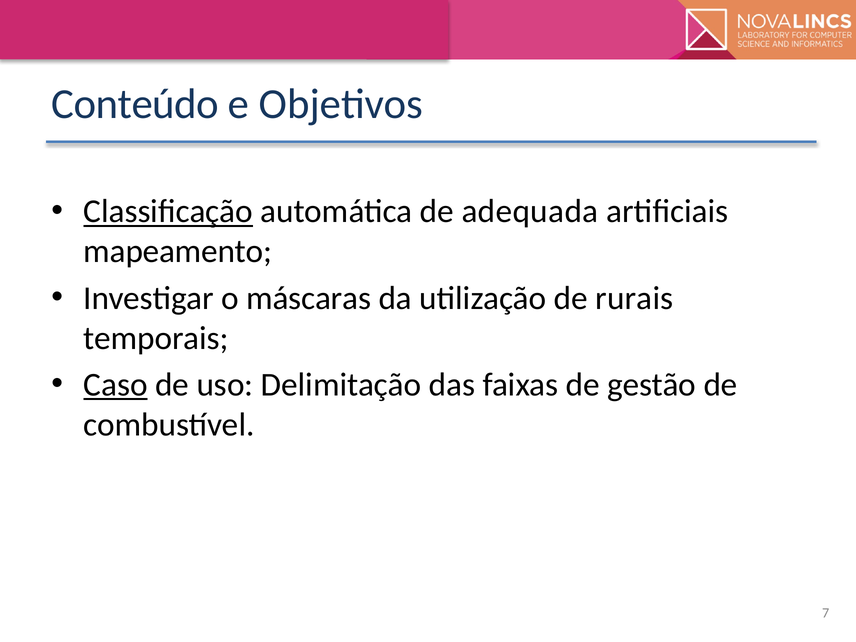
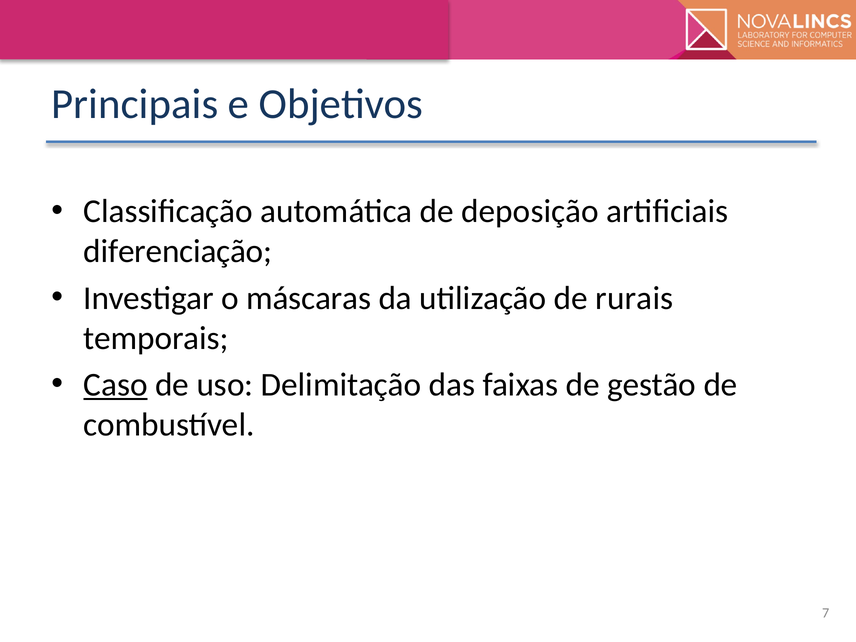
Conteúdo: Conteúdo -> Principais (135, 104)
Classiﬁcação underline: present -> none (168, 211)
adequada: adequada -> deposição (530, 211)
mapeamento: mapeamento -> diferenciação (178, 251)
